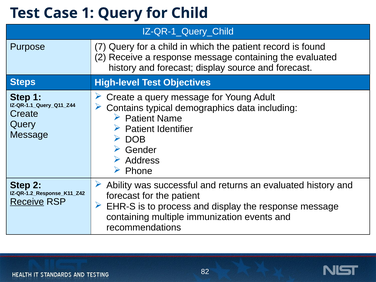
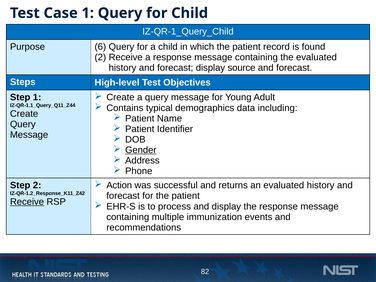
7: 7 -> 6 (100, 47)
Gender underline: none -> present (141, 150)
Ability: Ability -> Action (119, 185)
